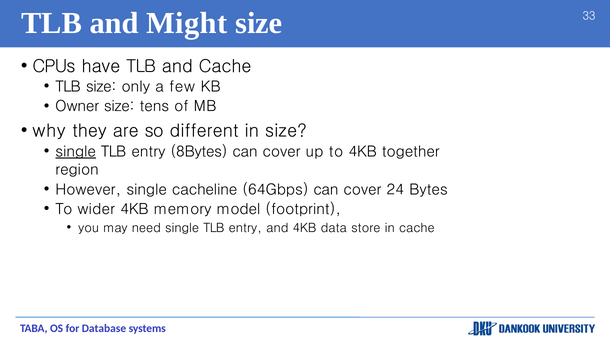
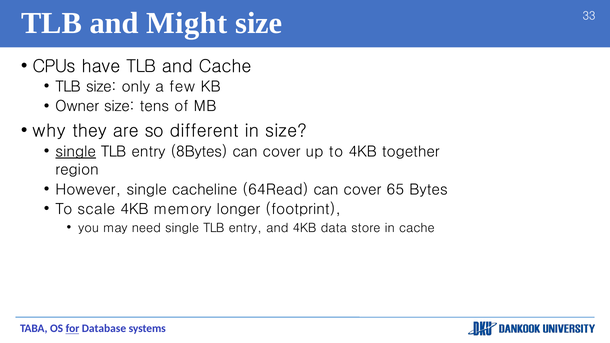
64Gbps: 64Gbps -> 64Read (275, 190)
24: 24 -> 65 (395, 190)
wider: wider -> scale (96, 209)
model: model -> longer (238, 209)
for underline: none -> present (72, 329)
